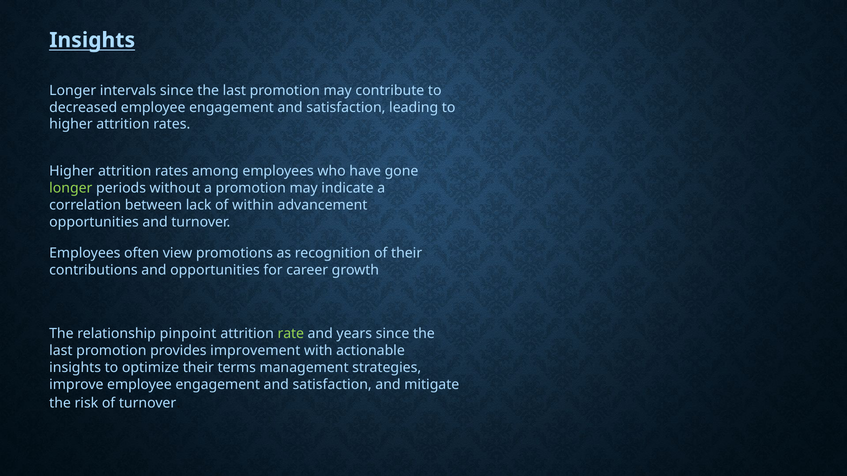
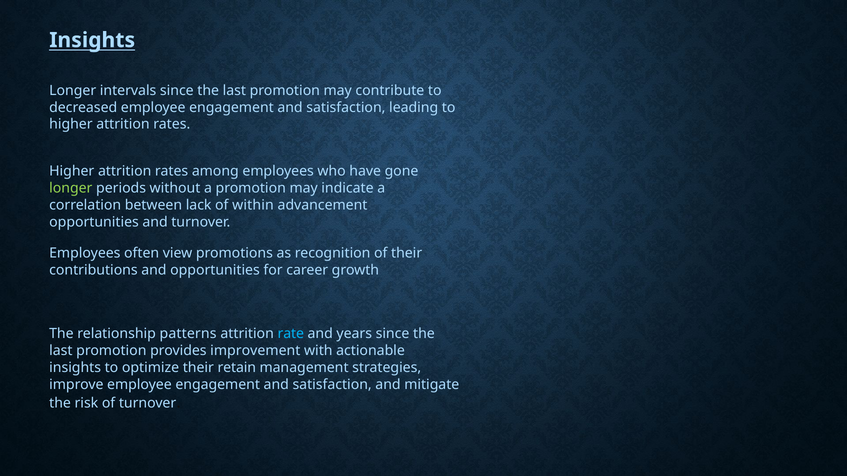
pinpoint: pinpoint -> patterns (188, 334)
rate colour: light green -> light blue (291, 334)
terms: terms -> retain (237, 368)
